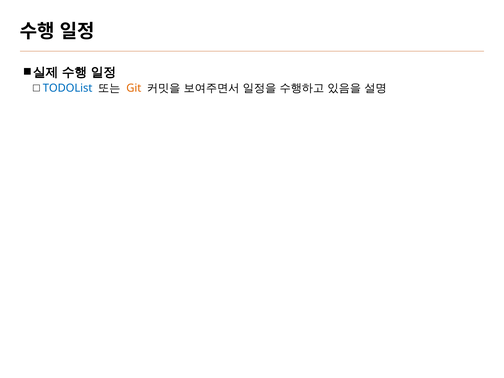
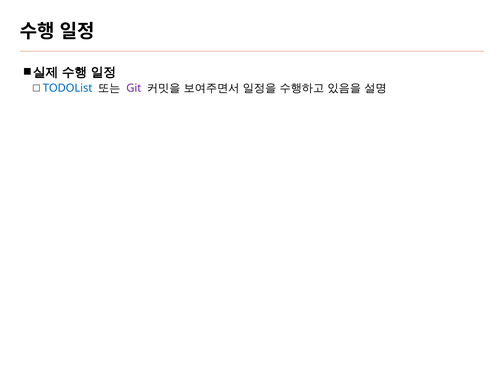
Git colour: orange -> purple (134, 88)
